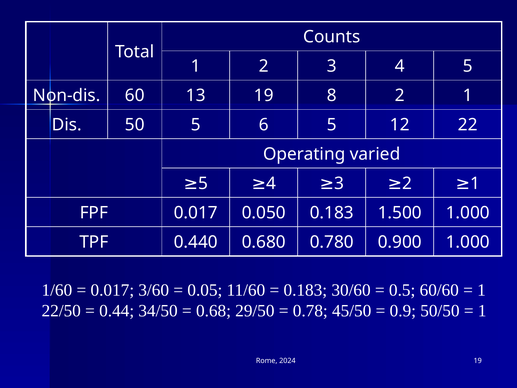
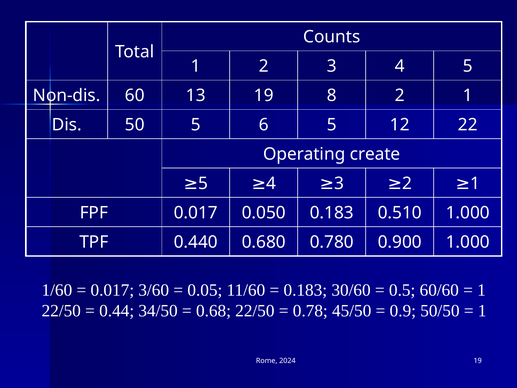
varied: varied -> create (375, 154)
1.500: 1.500 -> 0.510 (400, 213)
0.68 29/50: 29/50 -> 22/50 (255, 310)
